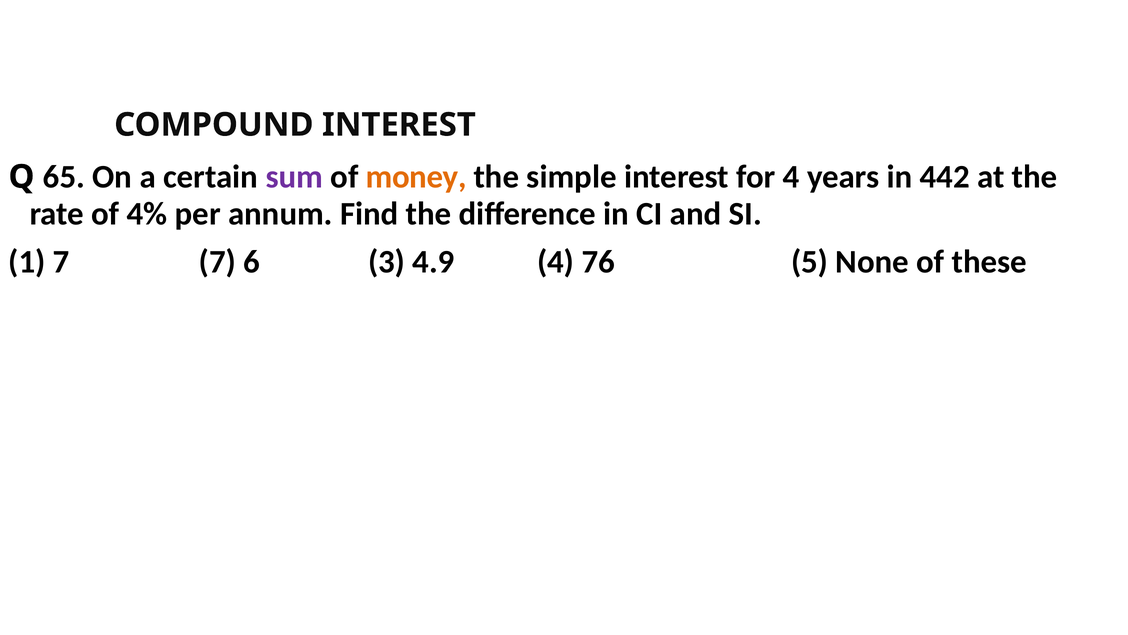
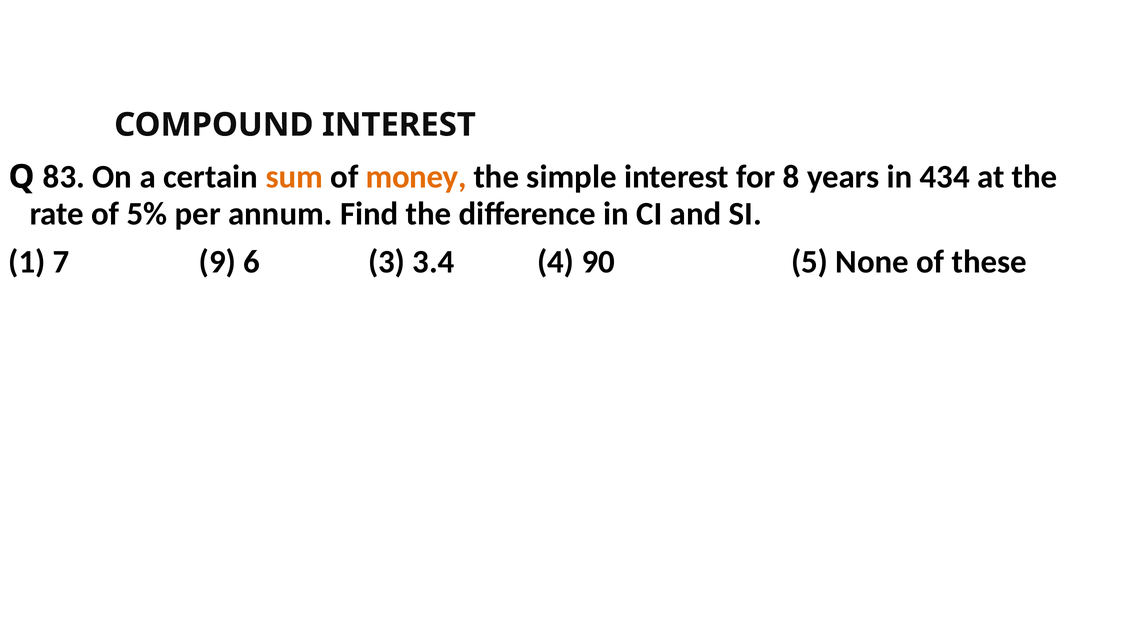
65: 65 -> 83 (64, 177)
sum colour: purple -> orange (294, 177)
for 4: 4 -> 8 (791, 177)
442: 442 -> 434 (945, 177)
4%: 4% -> 5% (147, 214)
7 7: 7 -> 9 (217, 262)
4.9: 4.9 -> 3.4 (433, 262)
76: 76 -> 90 (598, 262)
